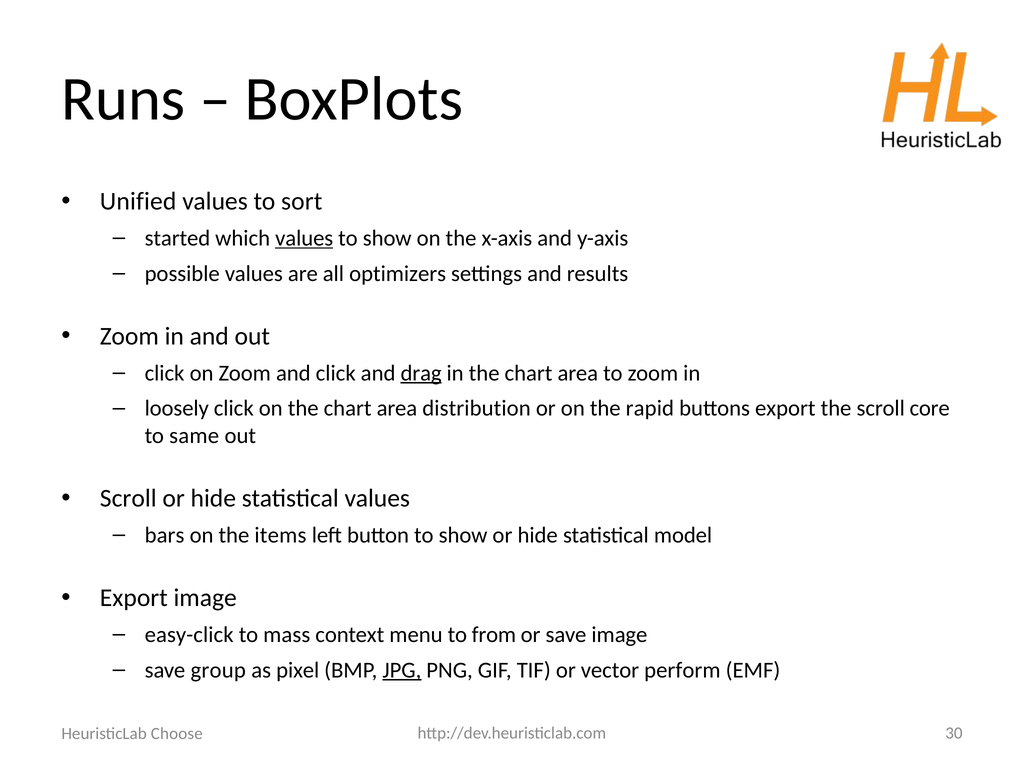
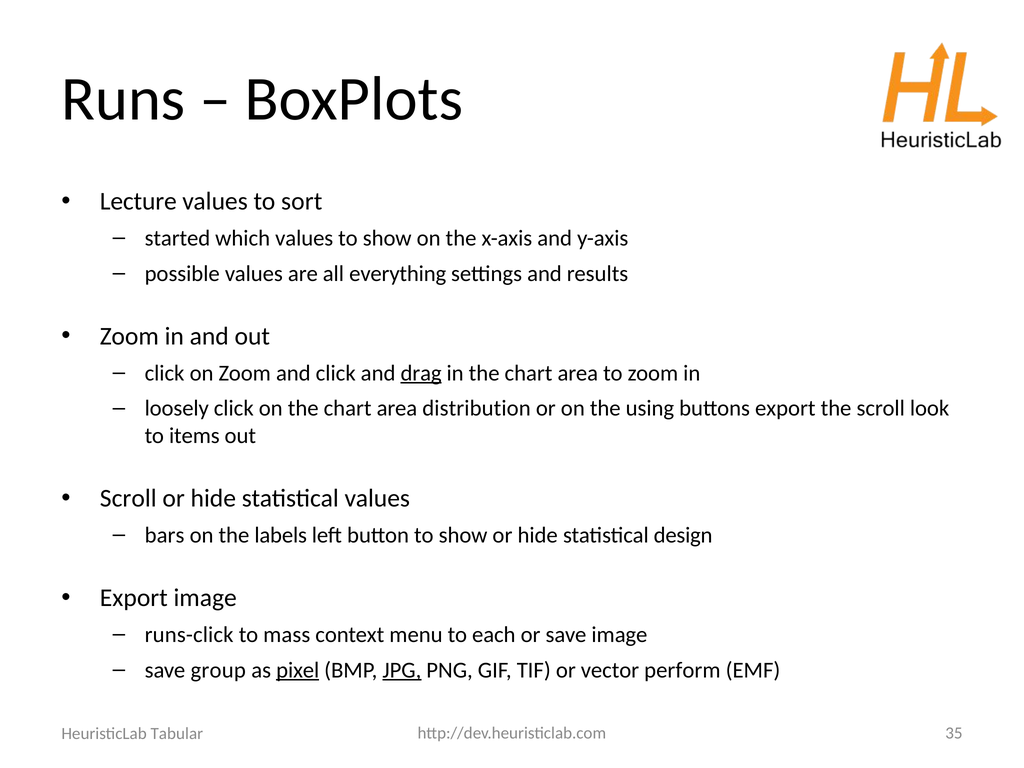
Unified: Unified -> Lecture (138, 201)
values underline: present -> none (304, 238)
optimizers: optimizers -> everything (398, 274)
rapid: rapid -> using (650, 408)
core: core -> look (930, 408)
same: same -> items (194, 436)
items: items -> labels (281, 535)
model: model -> design (683, 535)
easy-click: easy-click -> runs-click (189, 635)
from: from -> each (494, 635)
pixel underline: none -> present (298, 670)
30: 30 -> 35 (954, 733)
Choose: Choose -> Tabular (177, 733)
